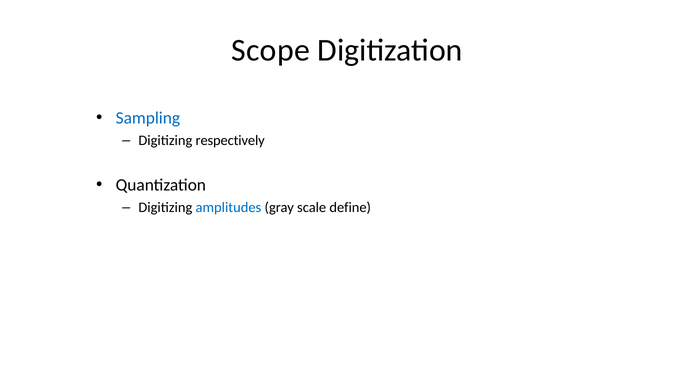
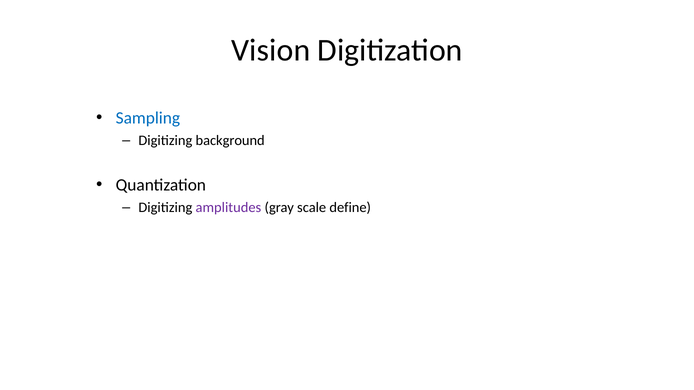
Scope: Scope -> Vision (271, 50)
respectively: respectively -> background (230, 141)
amplitudes colour: blue -> purple (228, 208)
